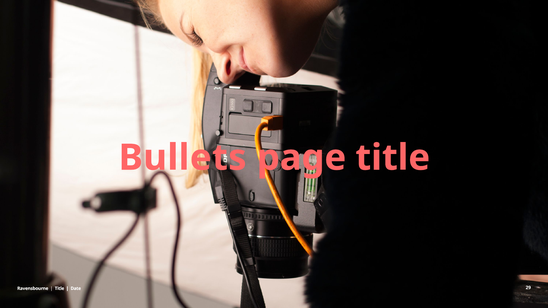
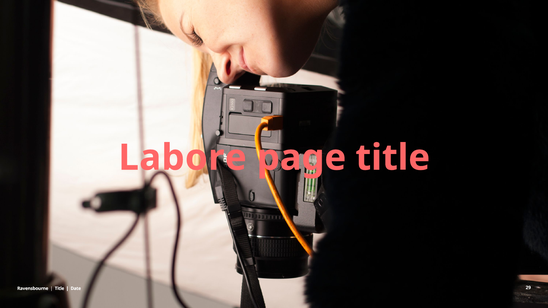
Bullets: Bullets -> Labore (183, 158)
